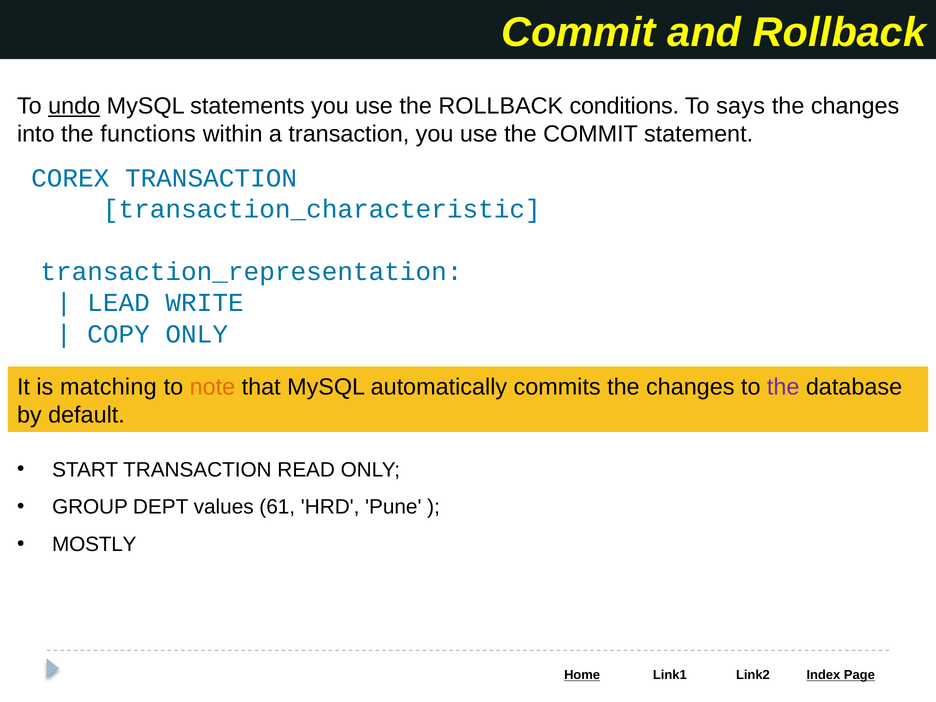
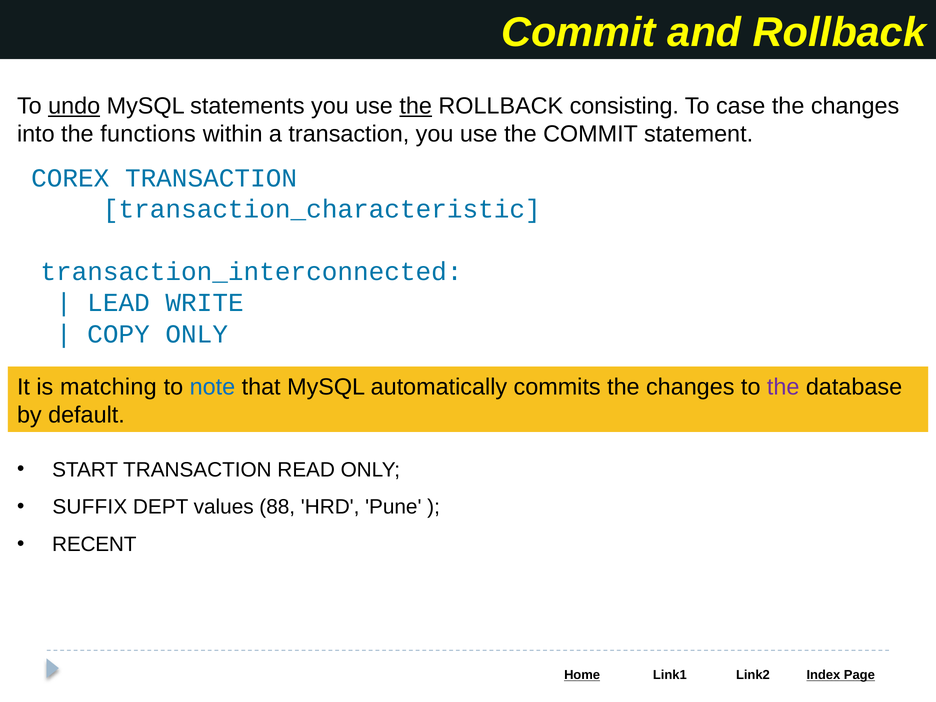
the underline: none -> present (416, 106)
conditions: conditions -> consisting (624, 106)
says: says -> case (741, 106)
transaction_representation: transaction_representation -> transaction_interconnected (251, 272)
note colour: orange -> blue (212, 387)
GROUP: GROUP -> SUFFIX (90, 507)
61: 61 -> 88 (277, 507)
MOSTLY: MOSTLY -> RECENT (94, 545)
